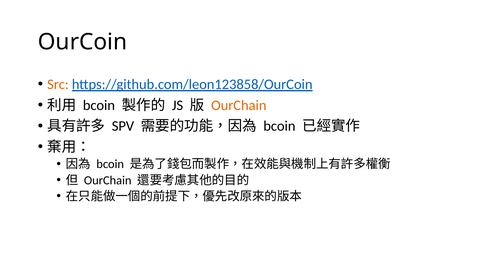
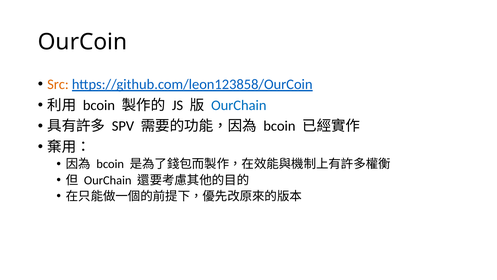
OurChain colour: orange -> blue (239, 105)
